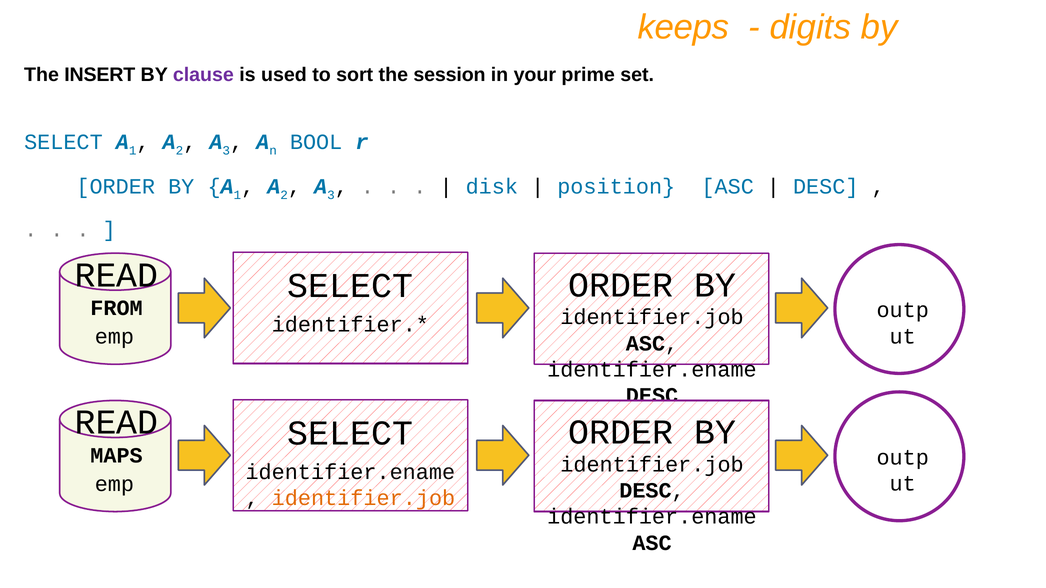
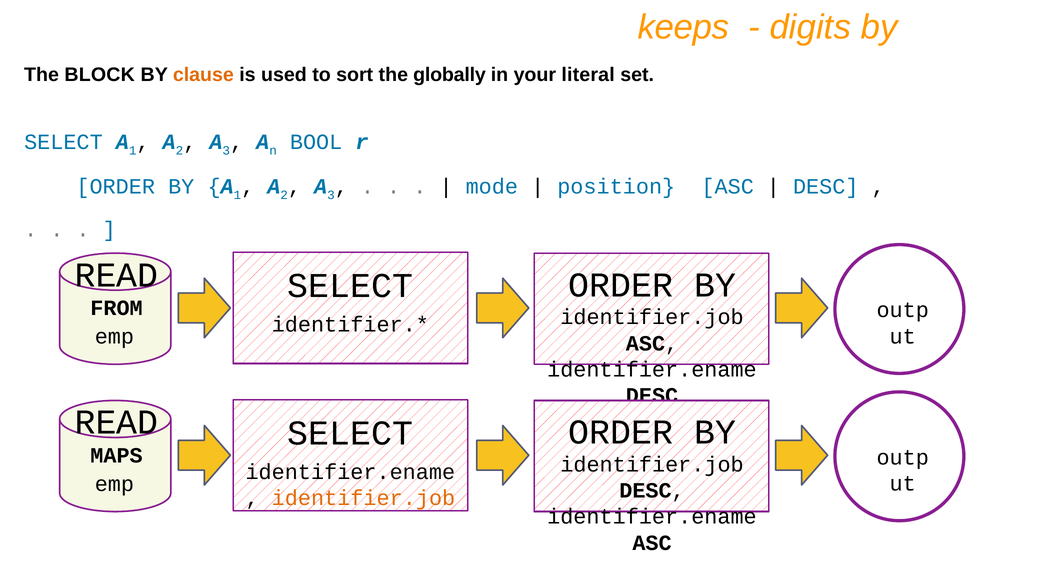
INSERT: INSERT -> BLOCK (100, 75)
clause colour: purple -> orange (203, 75)
session: session -> globally (450, 75)
prime: prime -> literal (588, 75)
disk: disk -> mode (492, 187)
